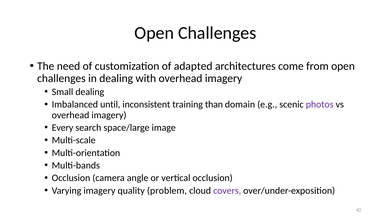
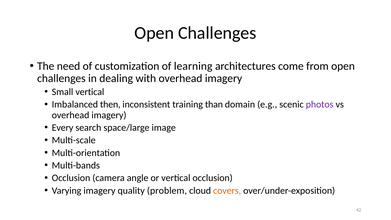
adapted: adapted -> learning (193, 66)
Small dealing: dealing -> vertical (90, 92)
until: until -> then (110, 104)
covers colour: purple -> orange (227, 191)
